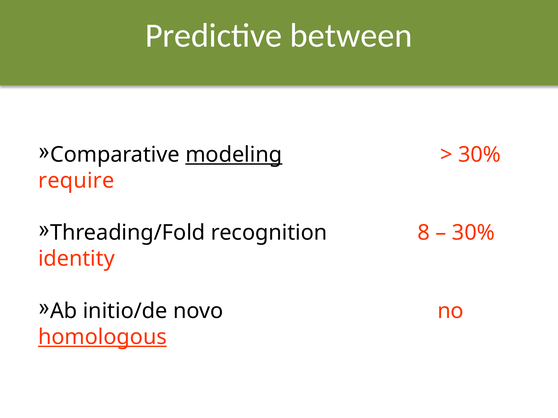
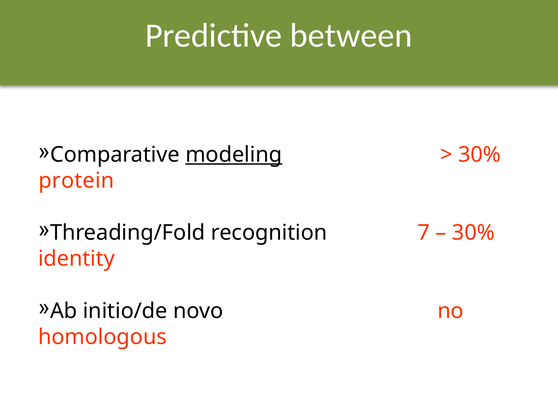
require: require -> protein (76, 181)
8: 8 -> 7 (424, 233)
homologous underline: present -> none (102, 337)
